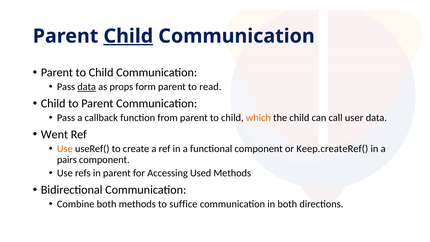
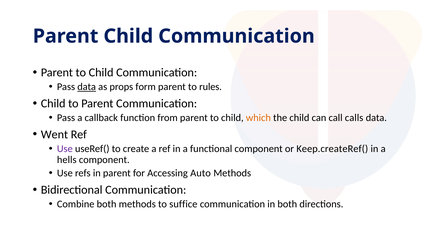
Child underline: present -> none (128, 36)
read: read -> rules (211, 87)
user: user -> calls (354, 118)
Use colour: orange -> purple (65, 149)
pairs: pairs -> hells (67, 160)
Used: Used -> Auto (201, 173)
